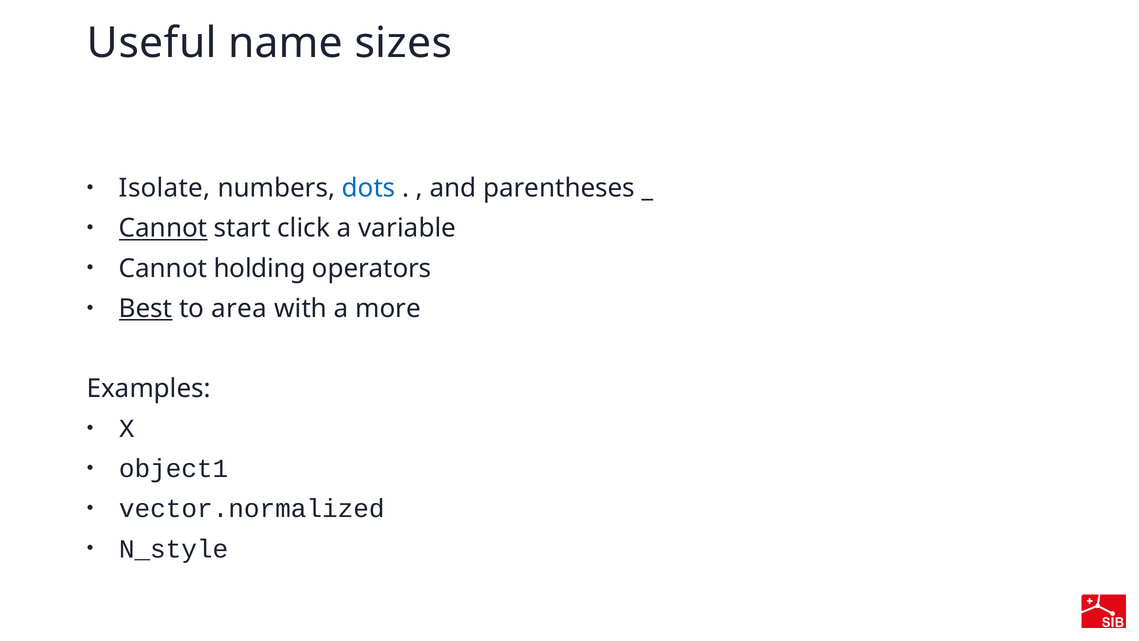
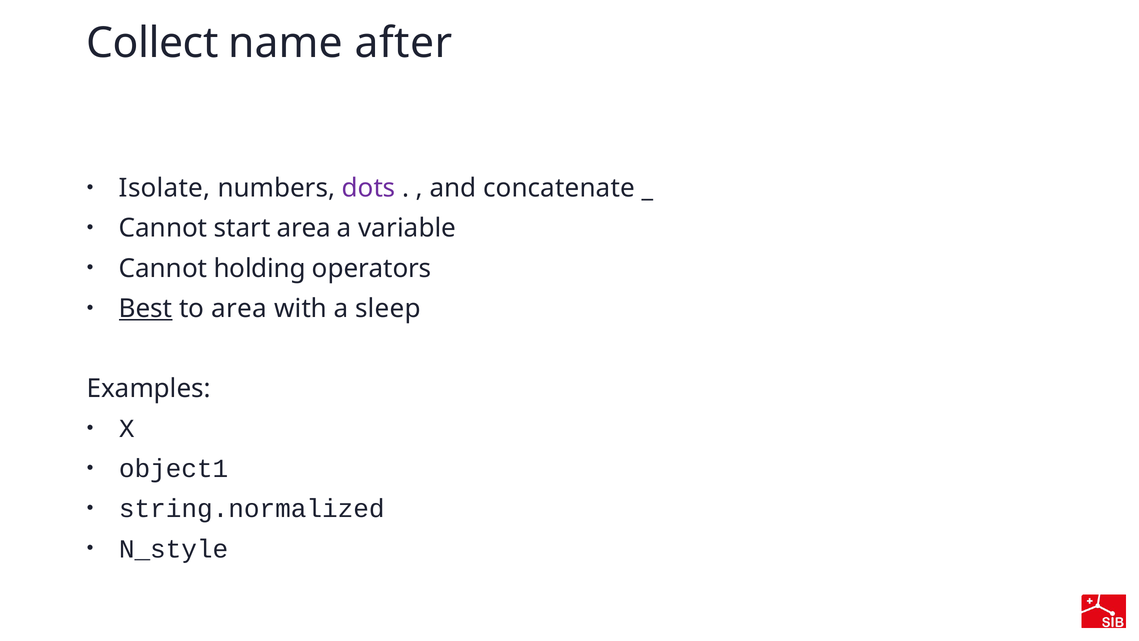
Useful: Useful -> Collect (152, 43)
sizes: sizes -> after (404, 43)
dots colour: blue -> purple (369, 188)
parentheses: parentheses -> concatenate (559, 188)
Cannot underline: present -> none (163, 228)
start click: click -> area (304, 228)
more: more -> sleep (388, 308)
vector.normalized: vector.normalized -> string.normalized (252, 509)
